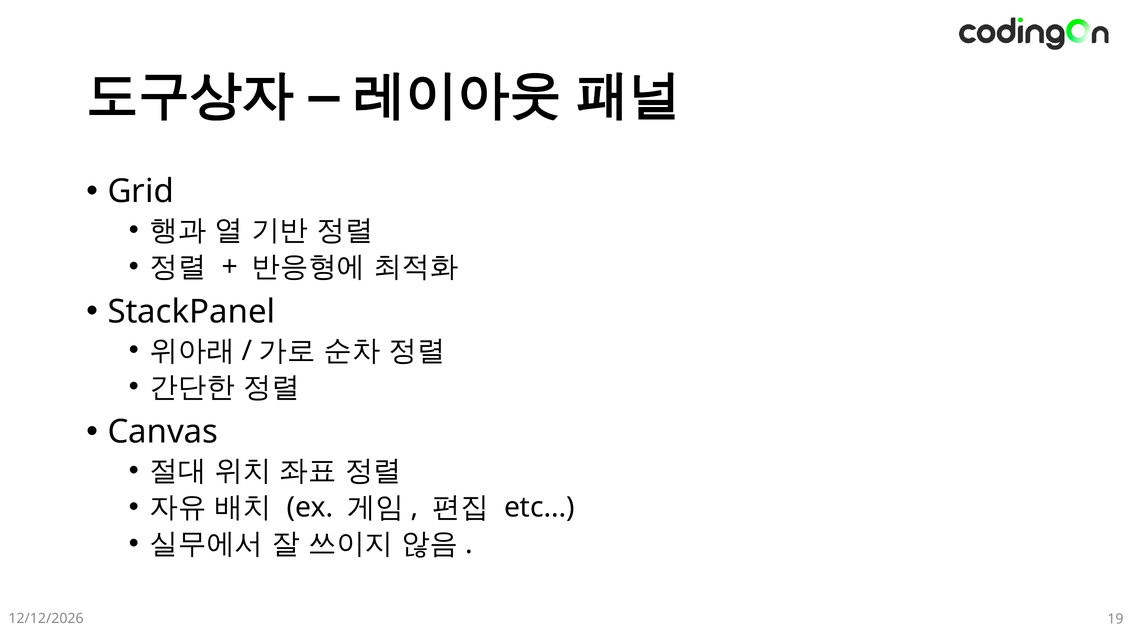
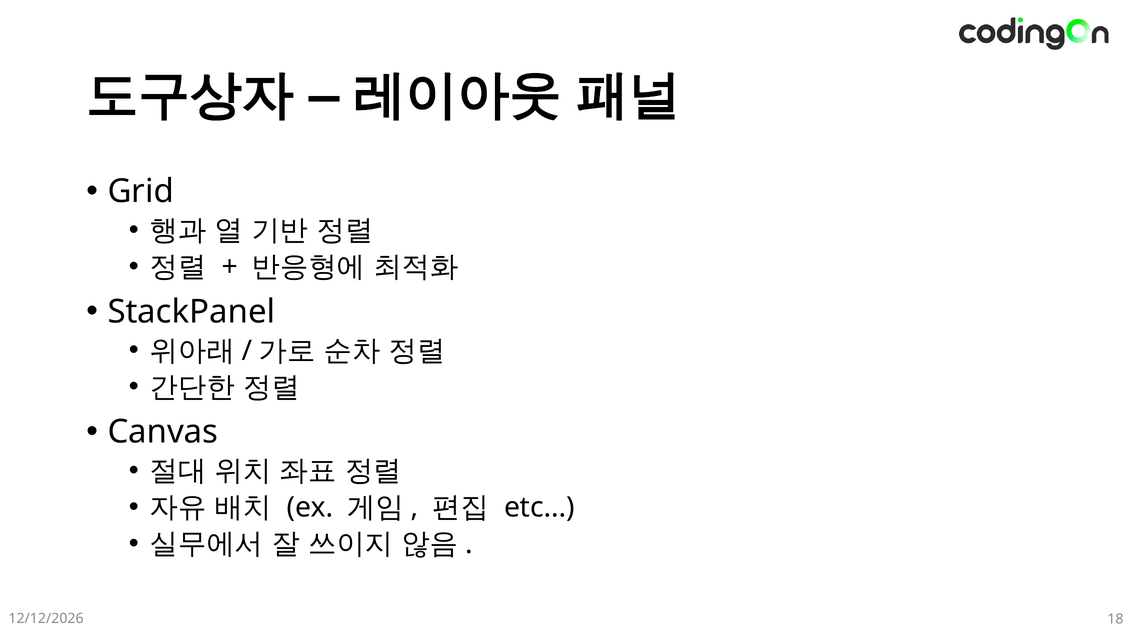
19: 19 -> 18 (1115, 619)
